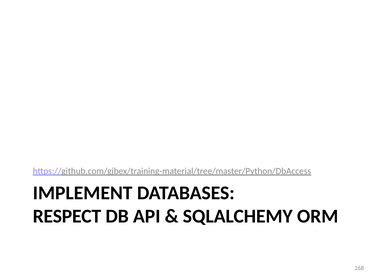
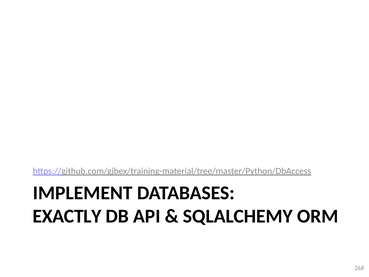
RESPECT: RESPECT -> EXACTLY (67, 216)
